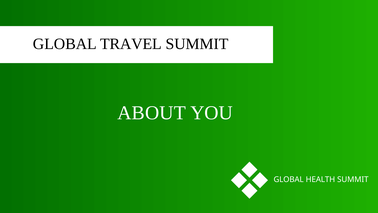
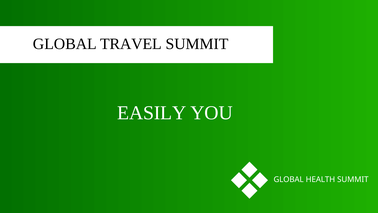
ABOUT: ABOUT -> EASILY (152, 113)
